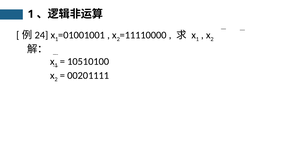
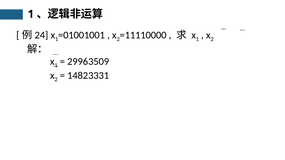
10510100: 10510100 -> 29963509 (88, 62)
00201111: 00201111 -> 14823331 (88, 76)
